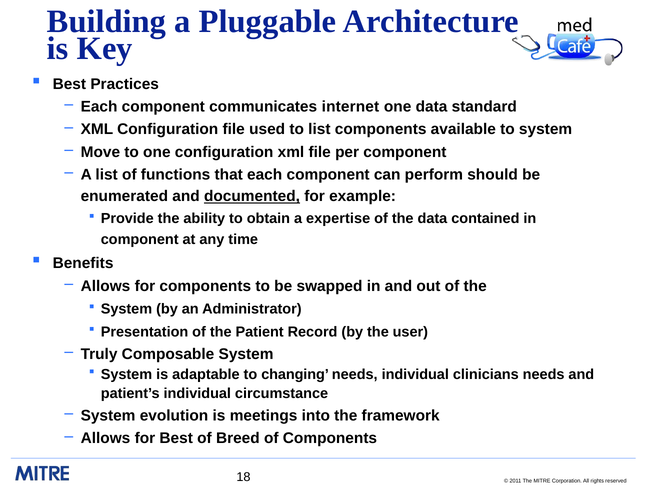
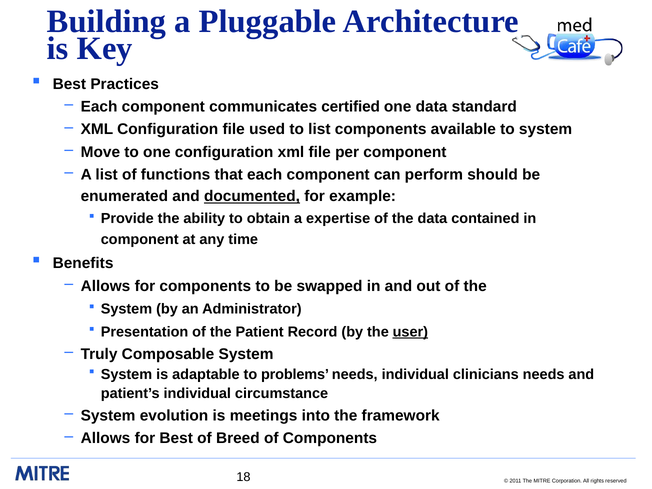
internet: internet -> certified (351, 107)
user underline: none -> present (410, 332)
changing: changing -> problems (295, 374)
